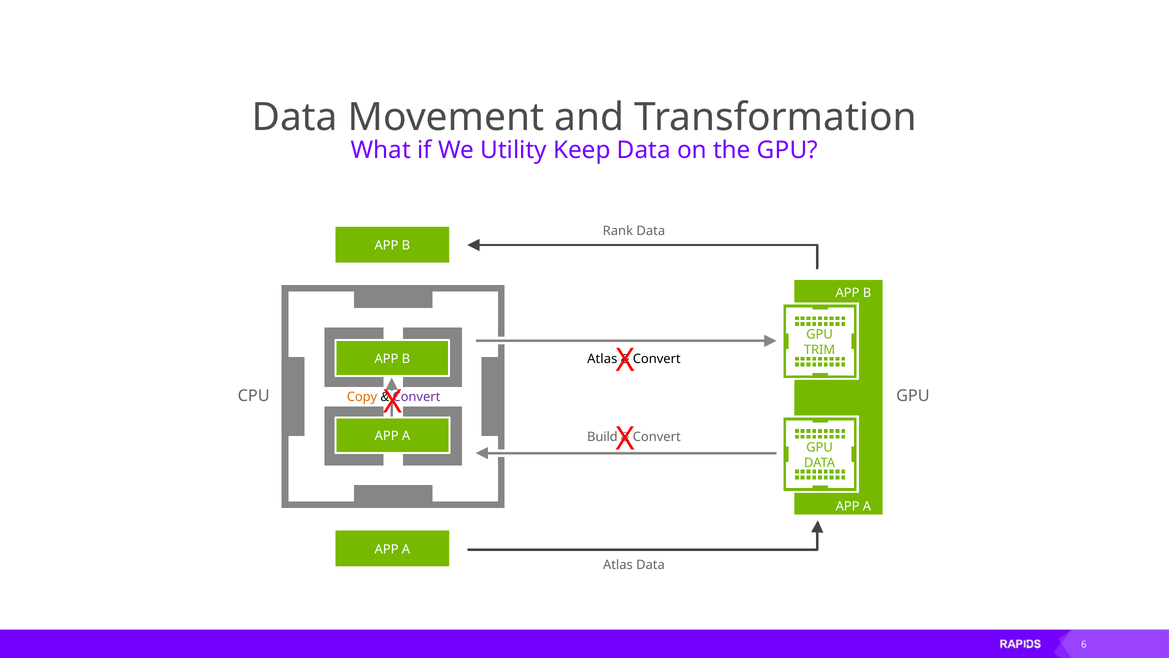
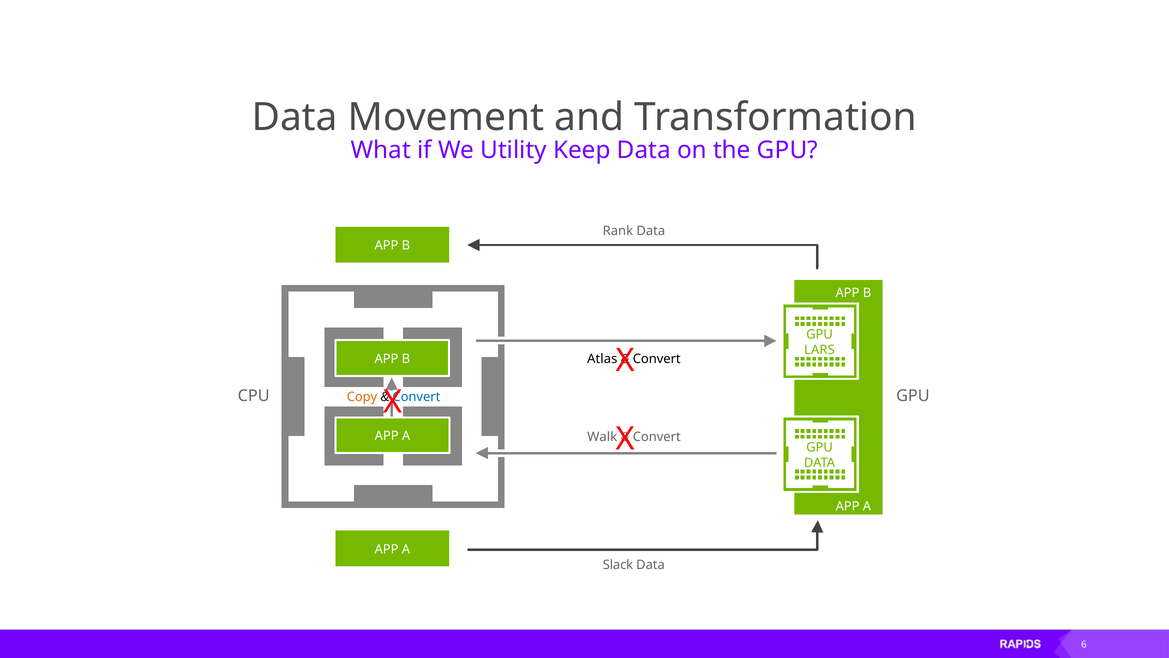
TRIM: TRIM -> LARS (819, 350)
Convert colour: purple -> blue (416, 397)
Build: Build -> Walk (602, 436)
Atlas: Atlas -> Slack (618, 565)
